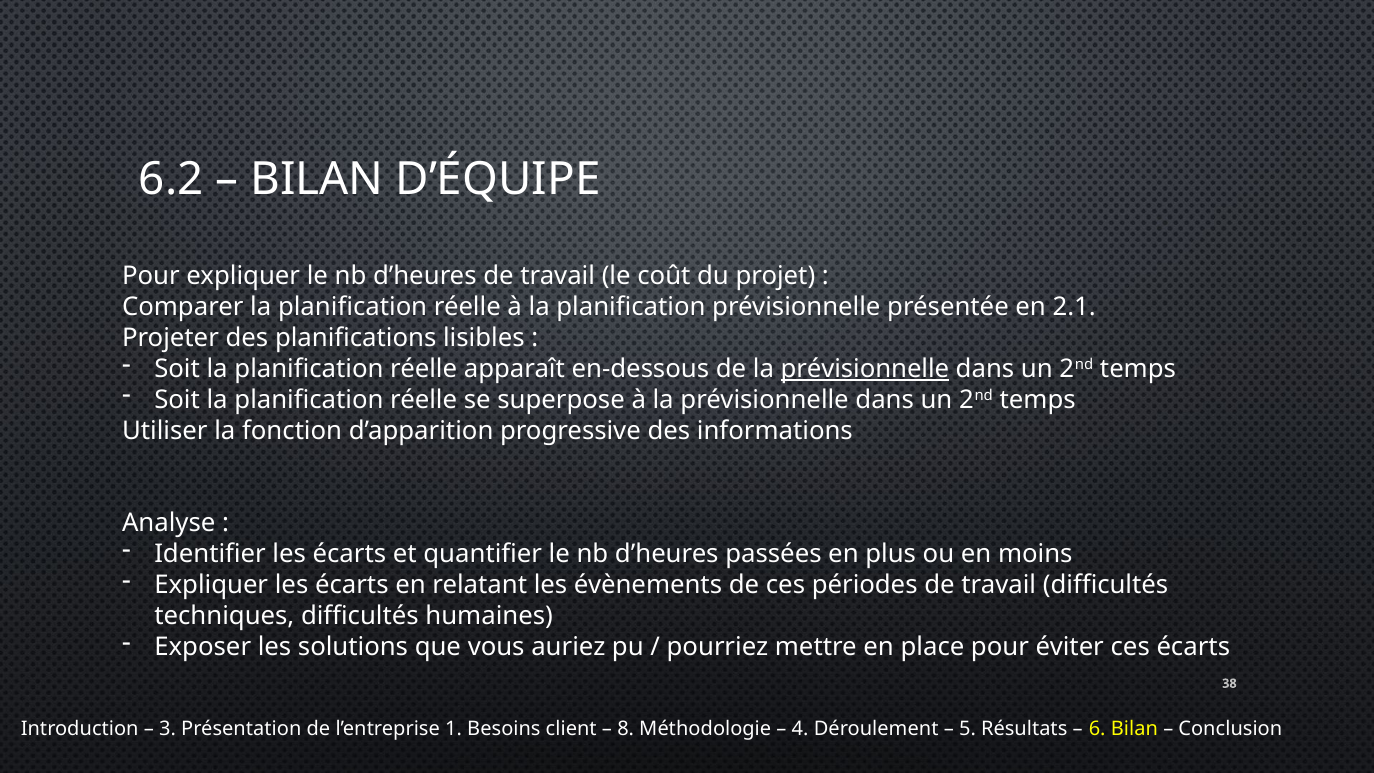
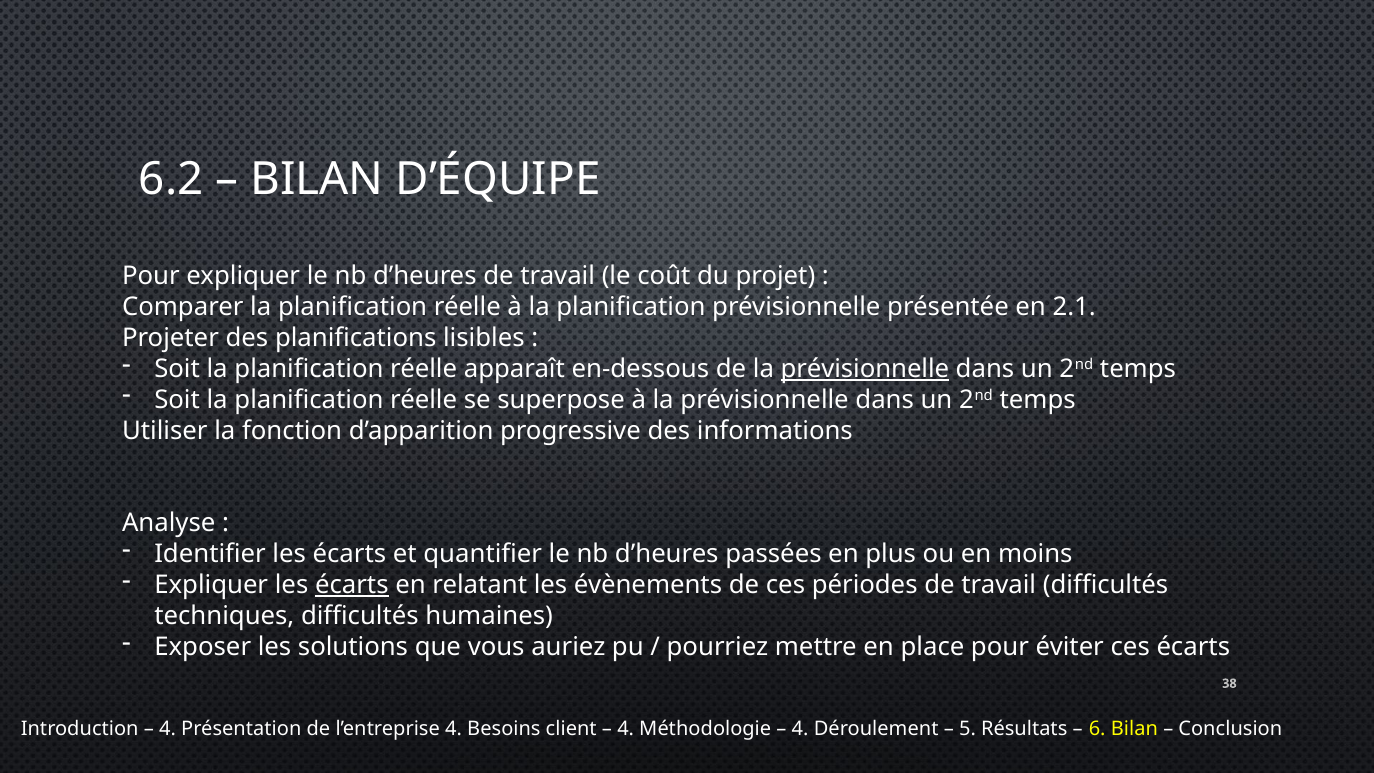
écarts underline: none -> present (352, 585)
3: 3 -> 4 (168, 729)
l’entreprise 1: 1 -> 4 (454, 729)
8: 8 -> 4 (626, 729)
